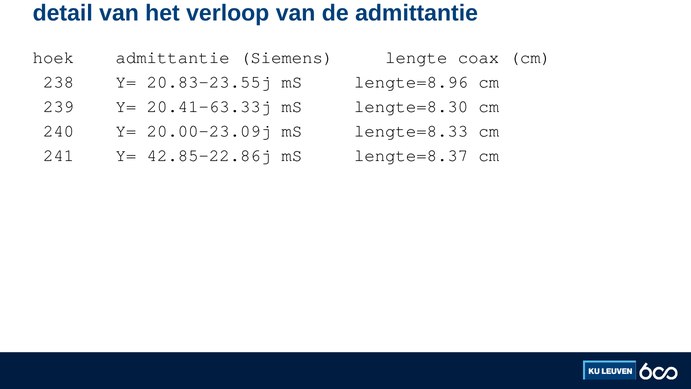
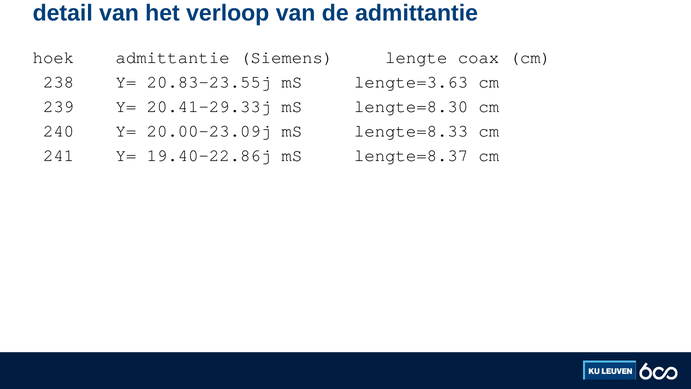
lengte=8.96: lengte=8.96 -> lengte=3.63 (411, 82)
20.41-63.33j: 20.41-63.33j -> 20.41-29.33j (209, 106)
42.85-22.86j: 42.85-22.86j -> 19.40-22.86j (209, 155)
